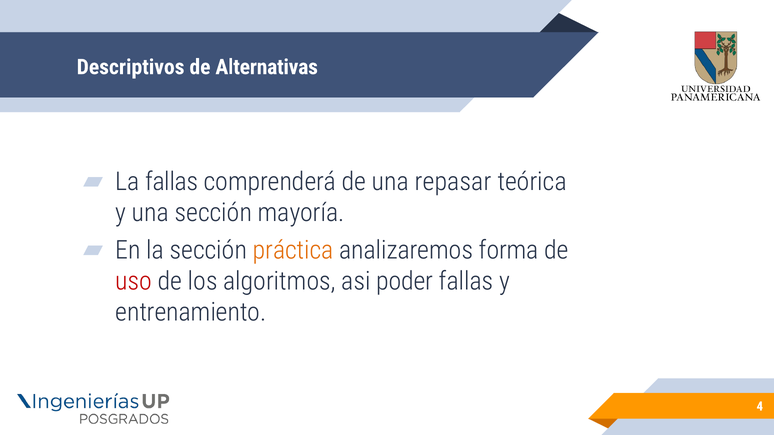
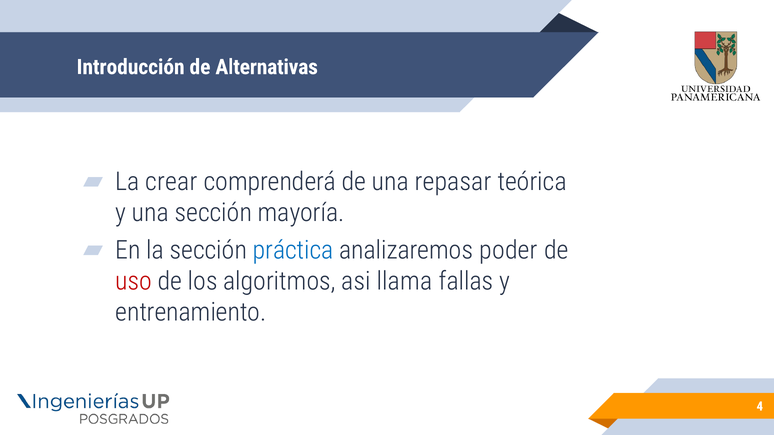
Descriptivos: Descriptivos -> Introducción (131, 67)
La fallas: fallas -> crear (171, 182)
práctica colour: orange -> blue (293, 250)
forma: forma -> poder (509, 250)
poder: poder -> llama (405, 281)
